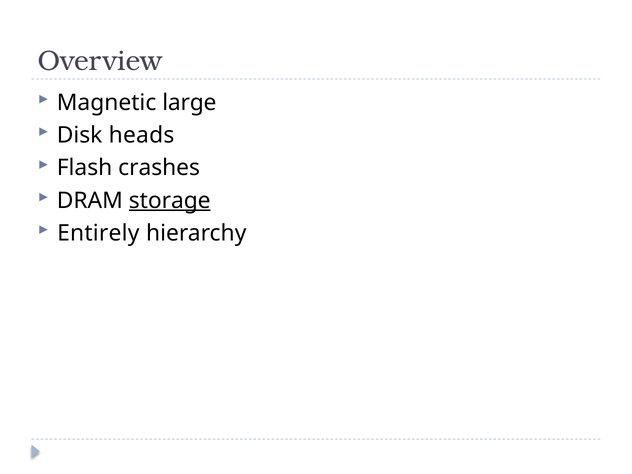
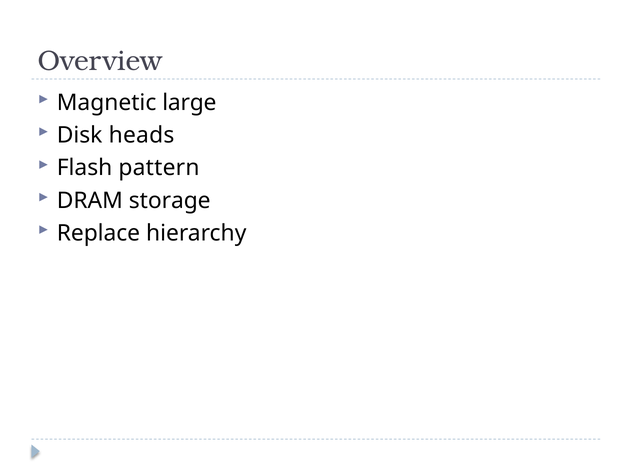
crashes: crashes -> pattern (159, 168)
storage underline: present -> none (170, 201)
Entirely: Entirely -> Replace (98, 233)
